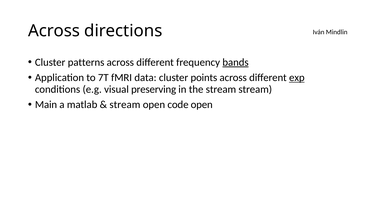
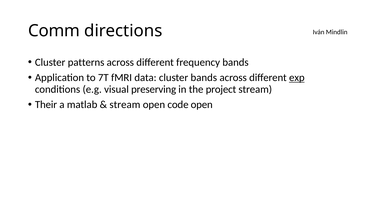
Across: Across -> Comm (54, 31)
bands underline: present -> none (236, 62)
cluster points: points -> bands (204, 78)
the stream: stream -> project (221, 89)
Main: Main -> Their (46, 105)
